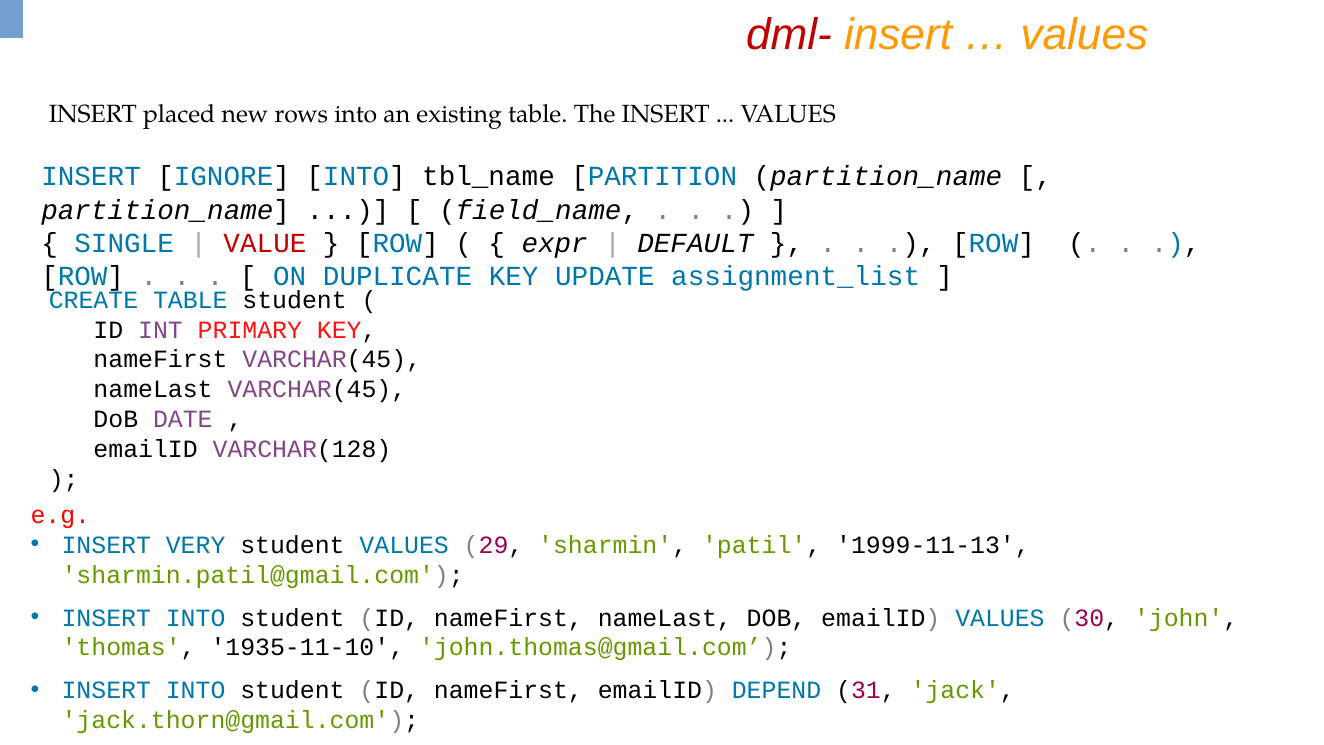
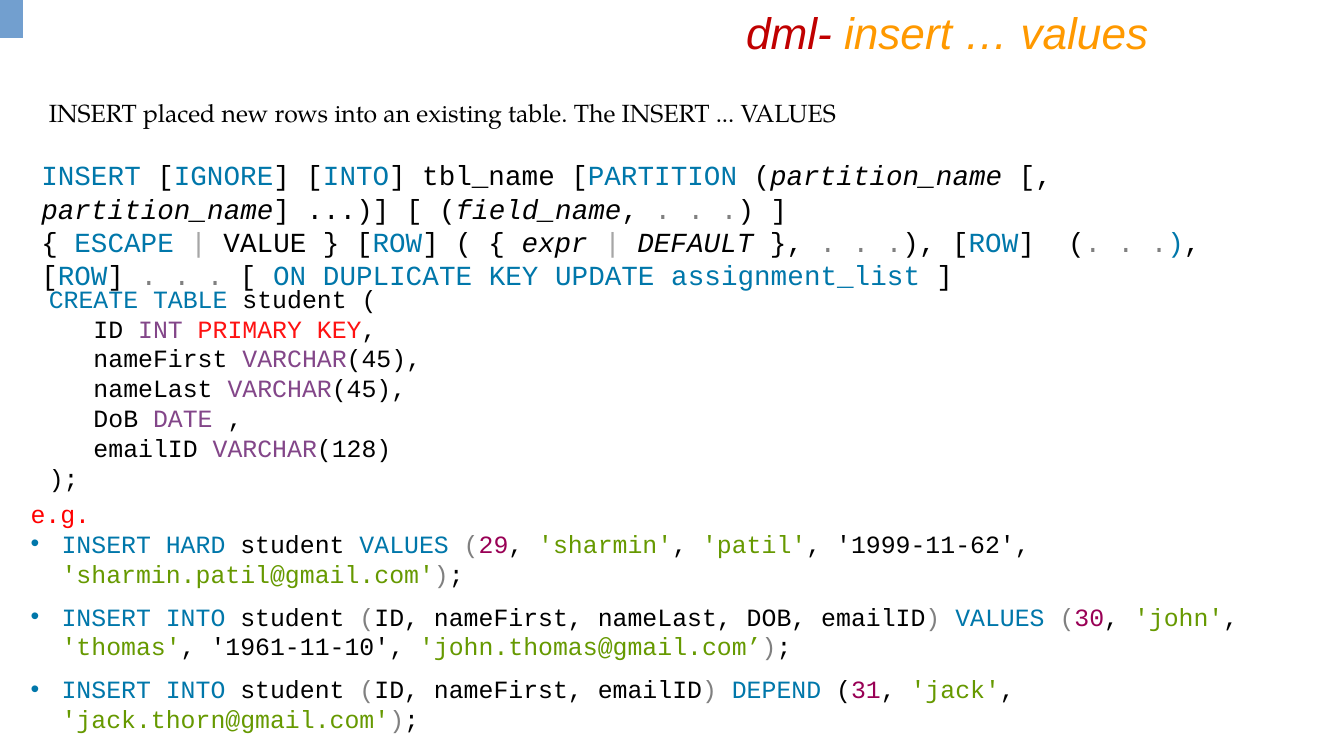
SINGLE: SINGLE -> ESCAPE (124, 243)
VALUE colour: red -> black (265, 243)
VERY: VERY -> HARD (196, 545)
1999-11-13: 1999-11-13 -> 1999-11-62 (933, 545)
1935-11-10: 1935-11-10 -> 1961-11-10 (307, 647)
